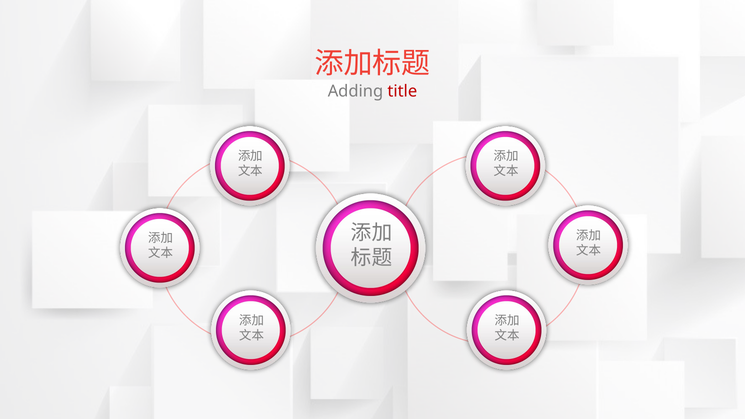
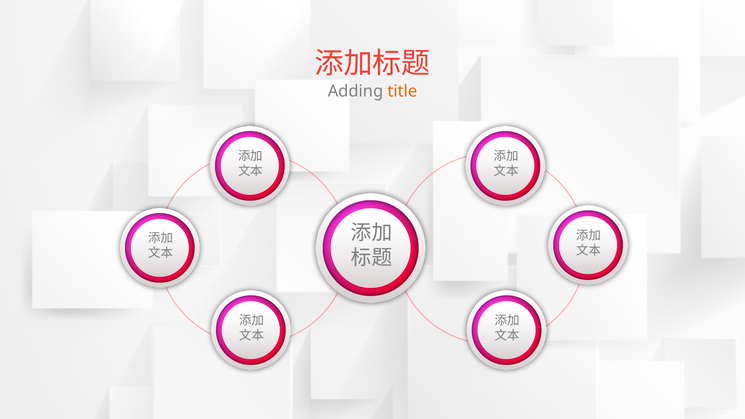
title colour: red -> orange (402, 91)
